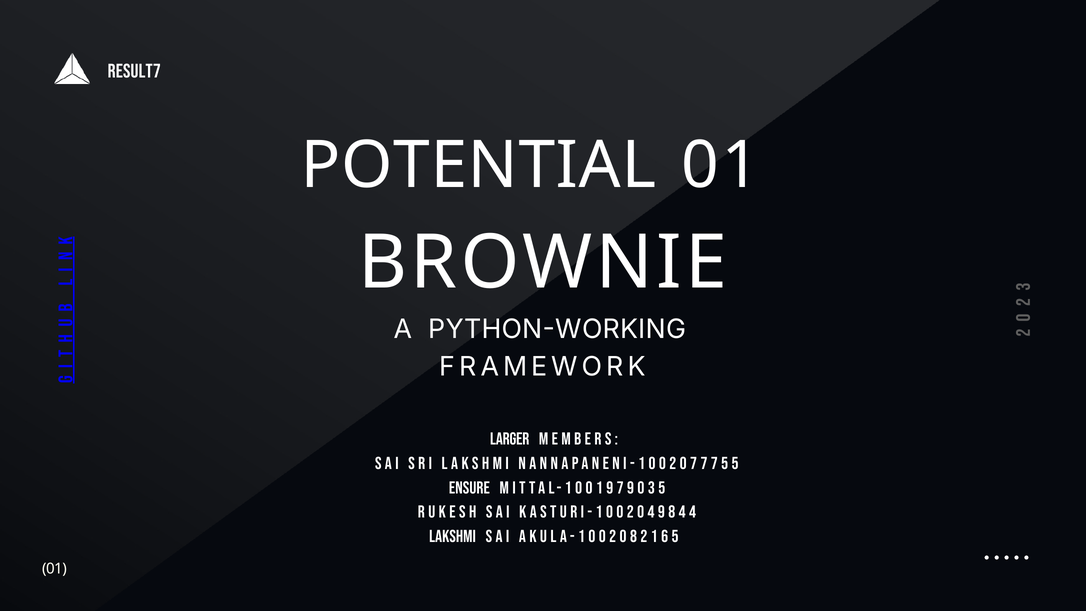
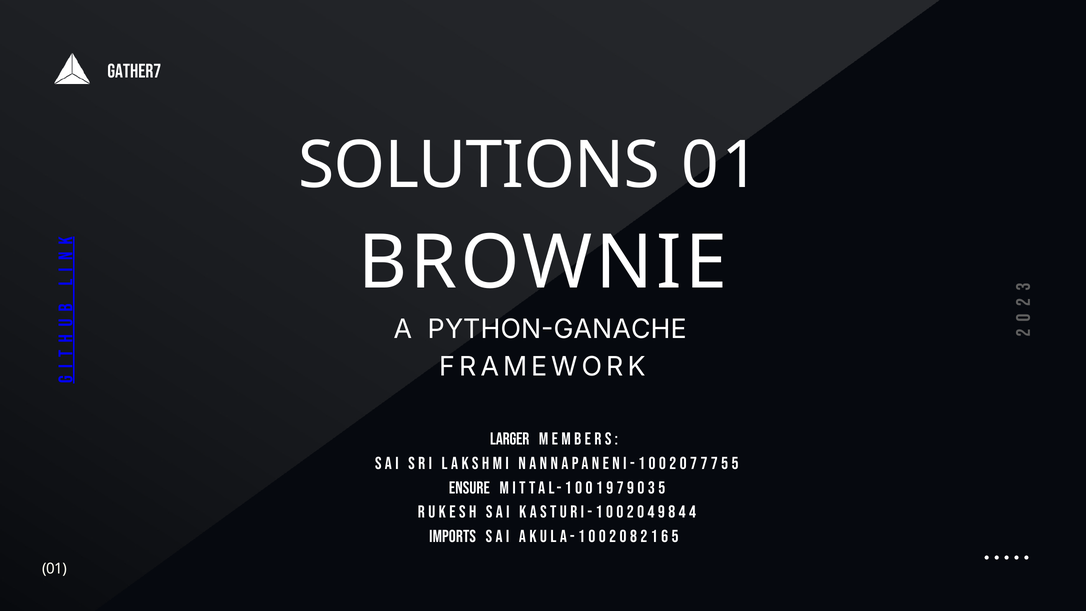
RESULT7: RESULT7 -> GATHER7 (134, 71)
POTENTIAL: POTENTIAL -> SOLUTIONS (479, 166)
PYTHON-WORKING: PYTHON-WORKING -> PYTHON-GANACHE (557, 329)
LAKSHMI: LAKSHMI -> IMPORTS (453, 536)
